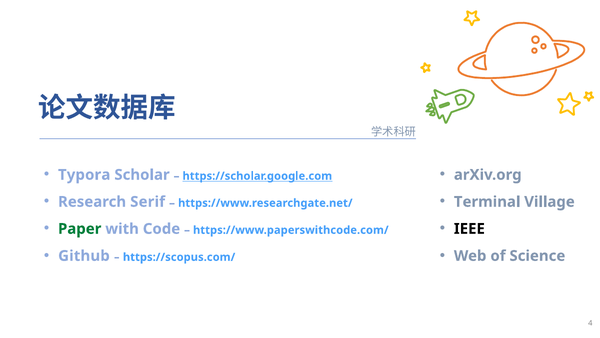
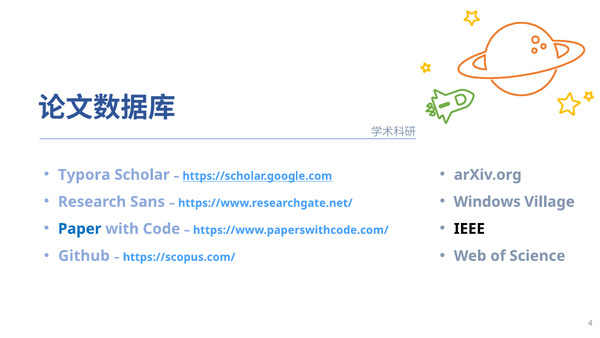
Serif: Serif -> Sans (148, 202)
Terminal: Terminal -> Windows (487, 202)
Paper colour: green -> blue (80, 229)
